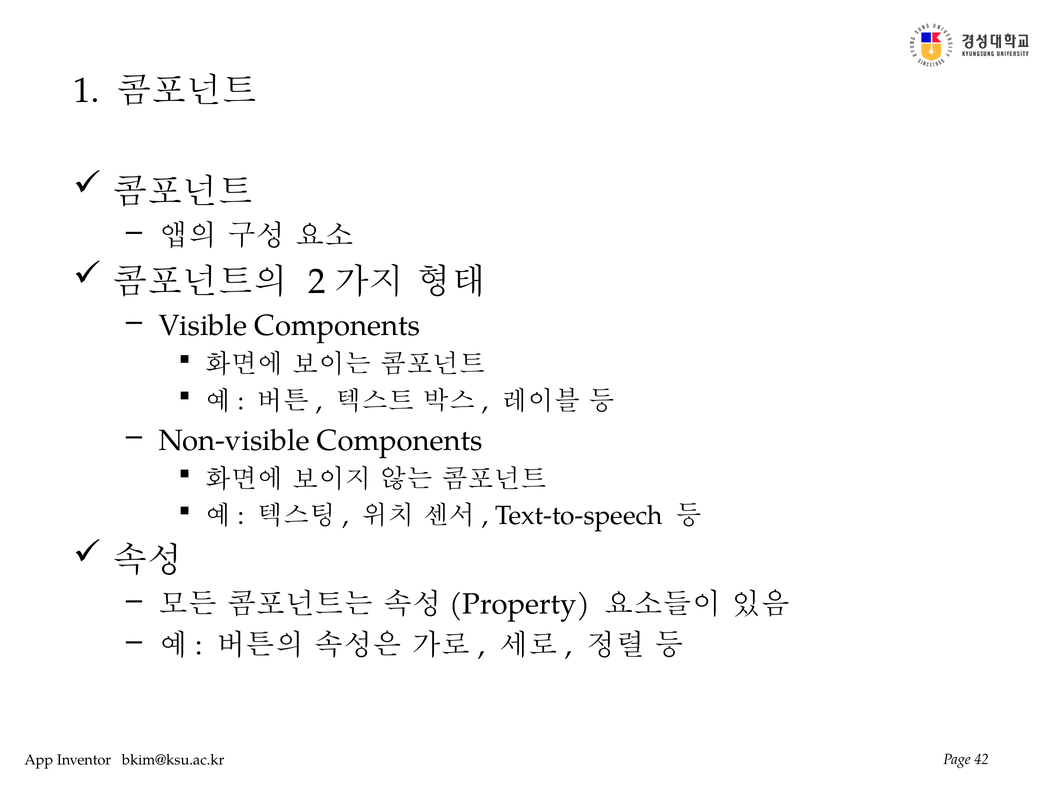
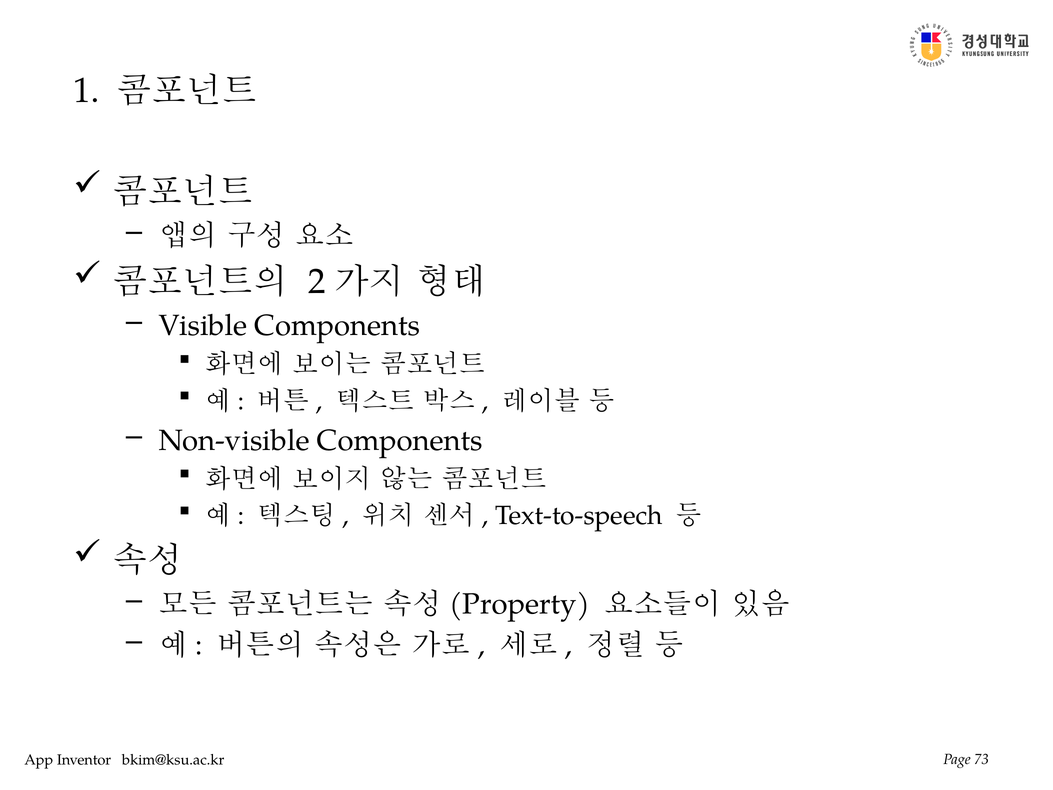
42: 42 -> 73 (981, 759)
